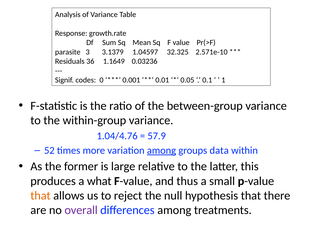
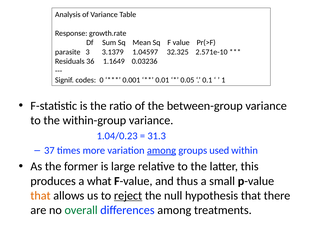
1.04/4.76: 1.04/4.76 -> 1.04/0.23 (117, 136)
57.9: 57.9 -> 31.3 (157, 136)
52: 52 -> 37 (49, 150)
data: data -> used (219, 150)
reject underline: none -> present (128, 196)
overall colour: purple -> green (81, 210)
